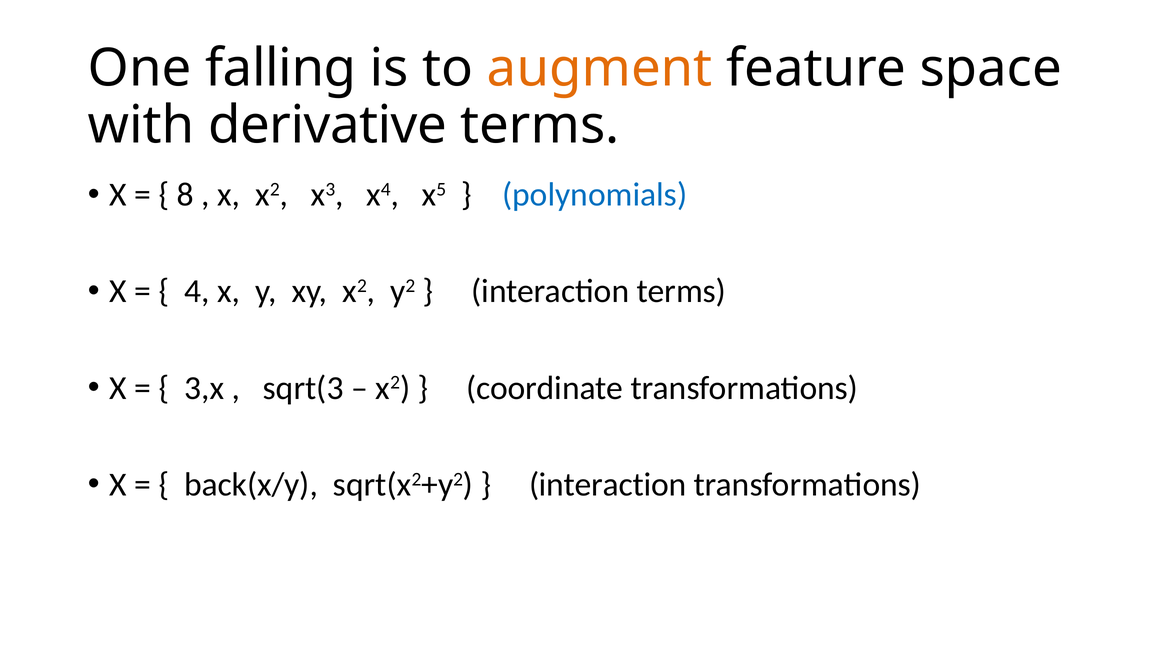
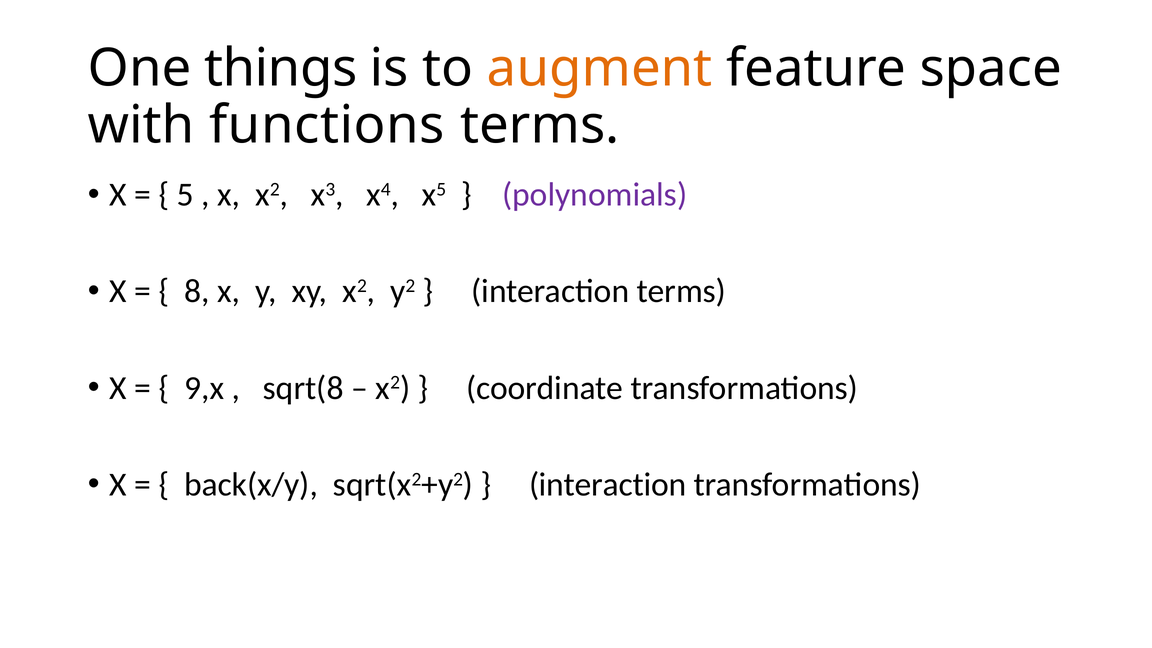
falling: falling -> things (281, 68)
derivative: derivative -> functions (327, 125)
8: 8 -> 5 (185, 195)
polynomials colour: blue -> purple (595, 195)
4: 4 -> 8 (197, 291)
3,x: 3,x -> 9,x (204, 388)
sqrt(3: sqrt(3 -> sqrt(8 (303, 388)
